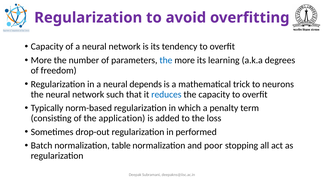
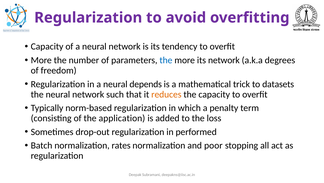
its learning: learning -> network (224, 60)
neurons: neurons -> datasets (278, 84)
reduces colour: blue -> orange (166, 94)
table: table -> rates (121, 145)
